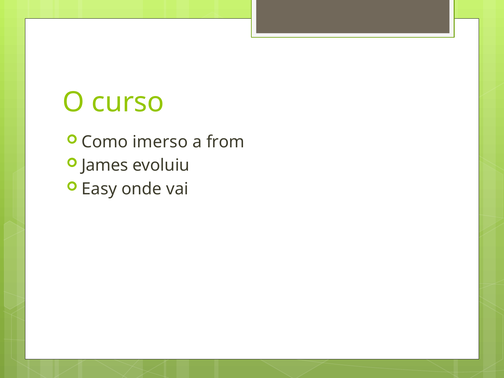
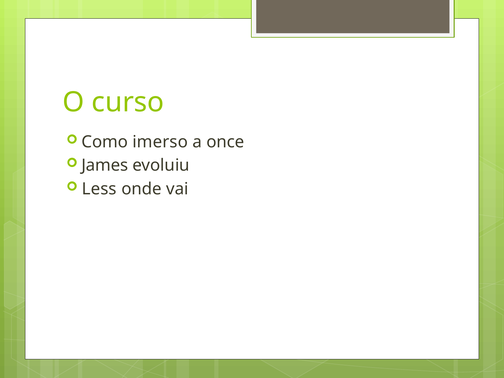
from: from -> once (225, 142)
Easy: Easy -> Less (99, 189)
